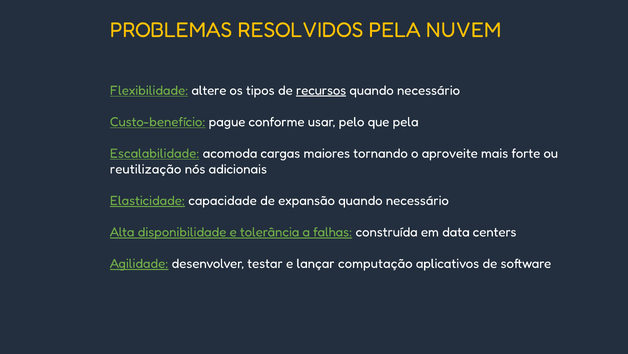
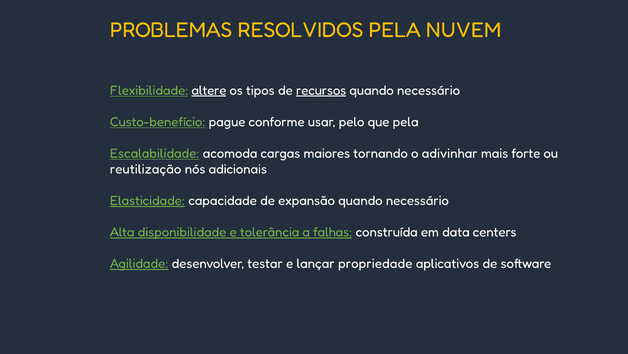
altere underline: none -> present (209, 90)
aproveite: aproveite -> adivinhar (450, 153)
computação: computação -> propriedade (375, 263)
